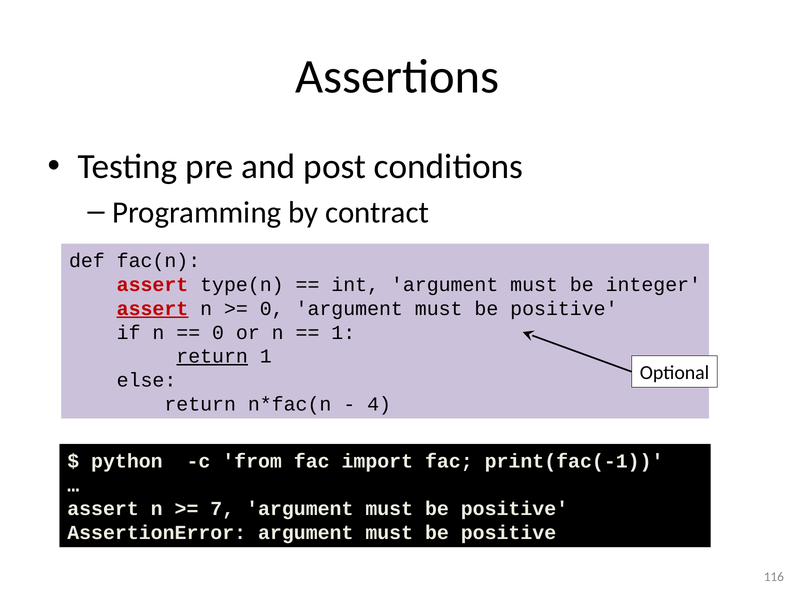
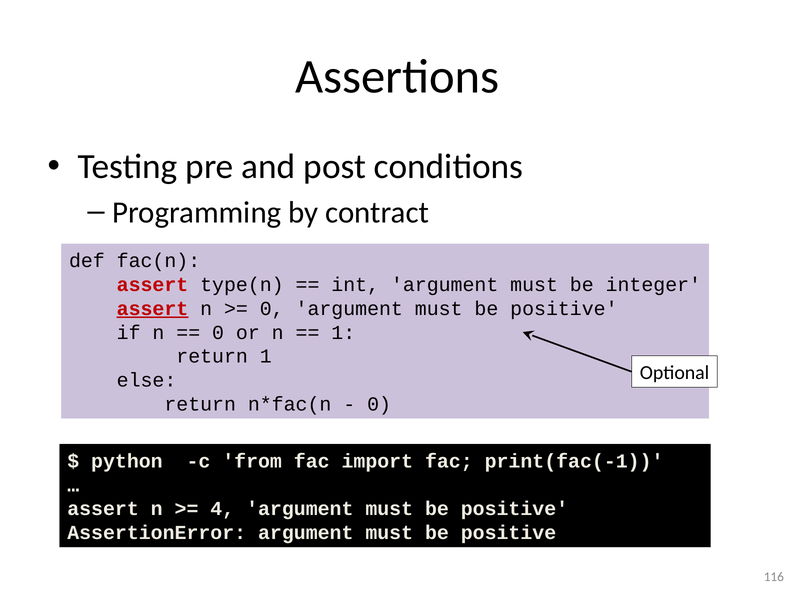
return underline: present -> none (212, 356)
4: 4 -> 0 (379, 404)
7: 7 -> 4 (222, 509)
